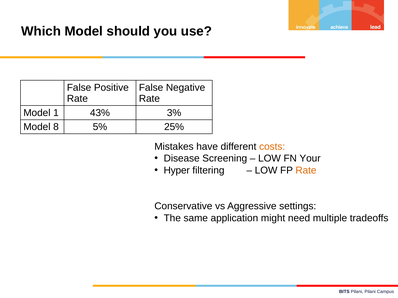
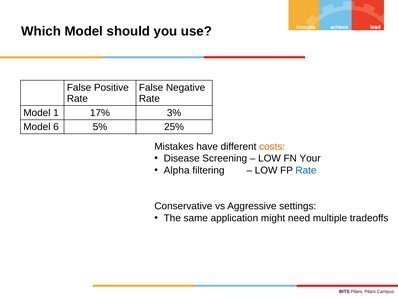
43%: 43% -> 17% (100, 113)
8: 8 -> 6 (56, 127)
Hyper: Hyper -> Alpha (177, 171)
Rate colour: orange -> blue (306, 171)
